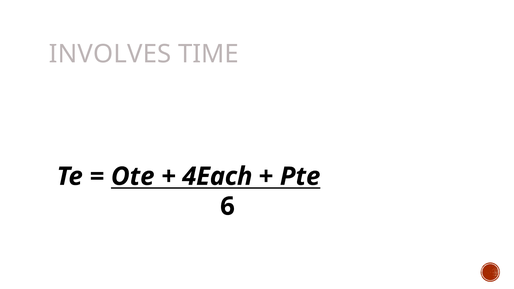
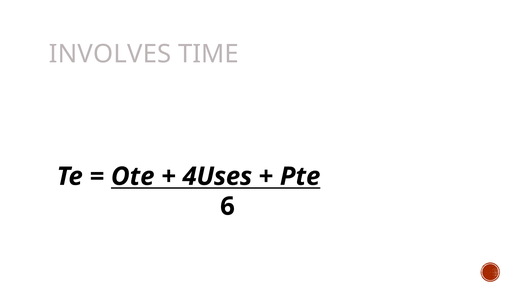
4Each: 4Each -> 4Uses (217, 177)
